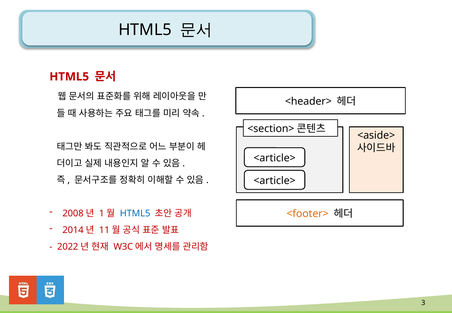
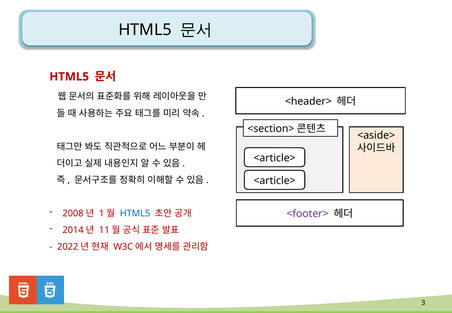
<footer> colour: orange -> purple (308, 214)
